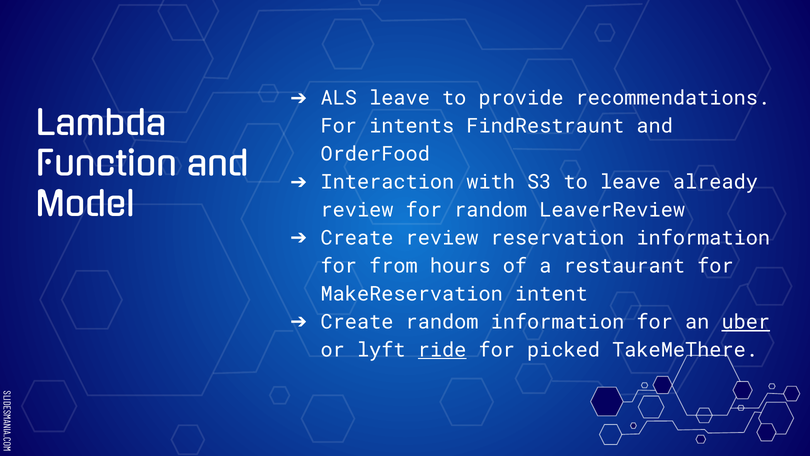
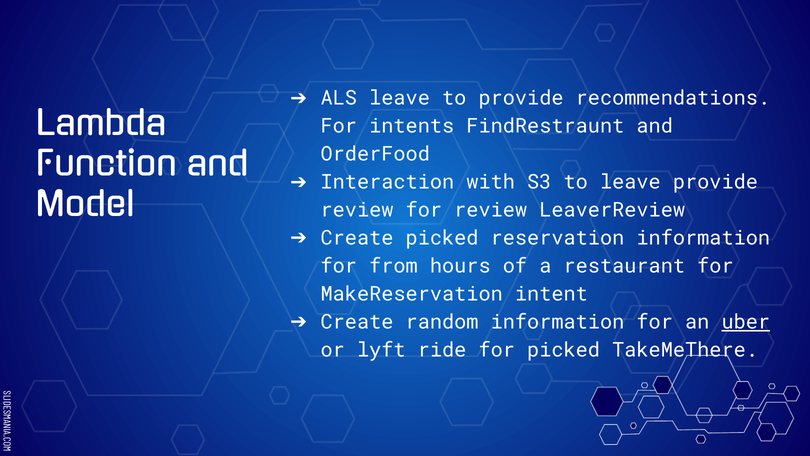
leave already: already -> provide (715, 182)
for random: random -> review (491, 210)
Create review: review -> picked (442, 238)
ride underline: present -> none (442, 350)
